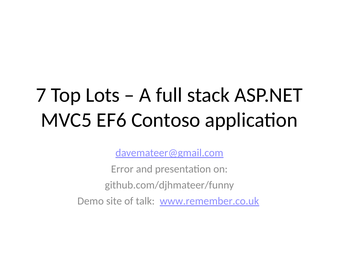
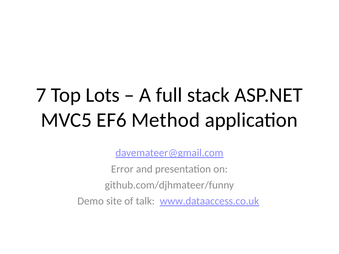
Contoso: Contoso -> Method (166, 120)
www.remember.co.uk: www.remember.co.uk -> www.dataaccess.co.uk (209, 201)
